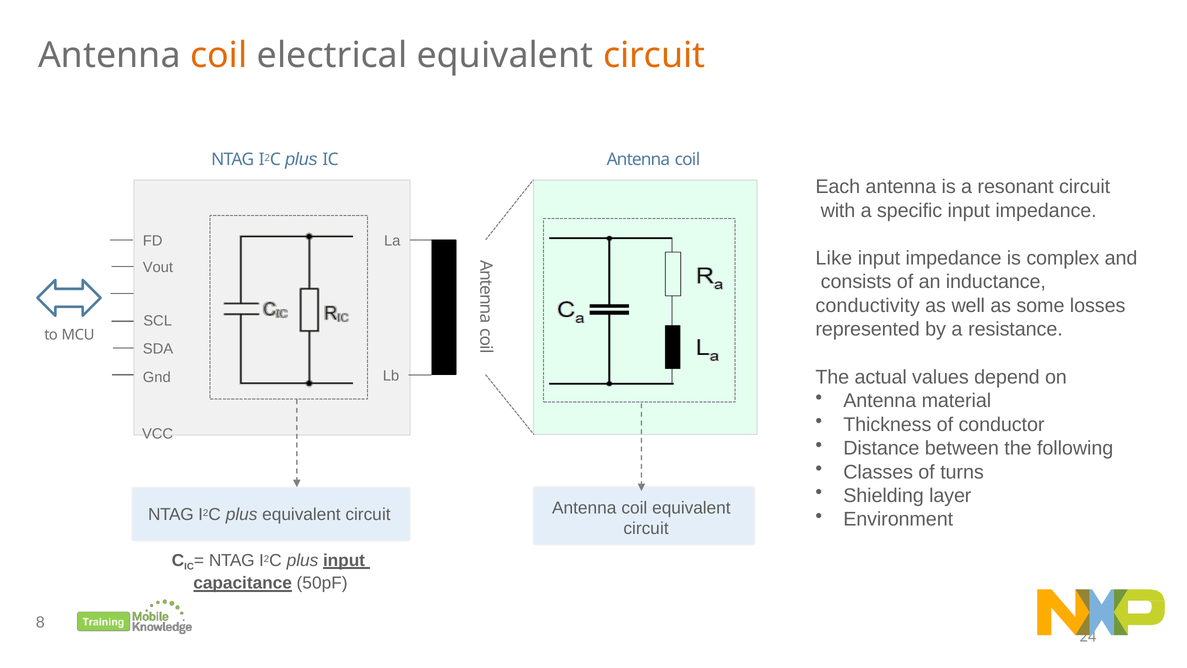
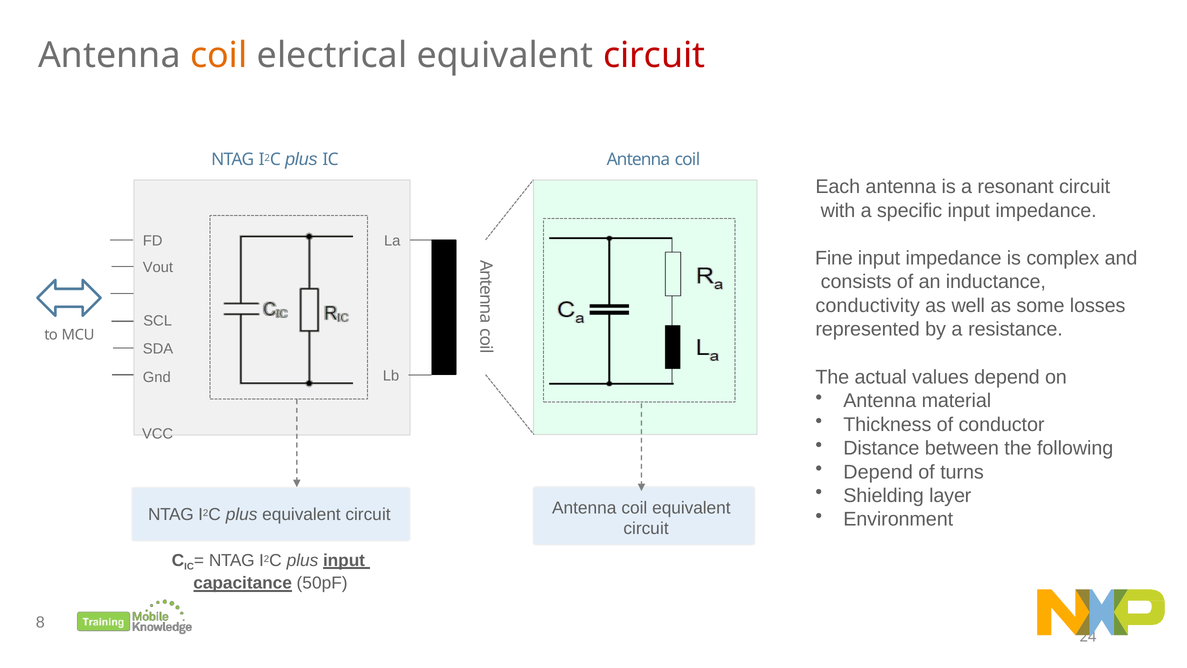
circuit colour: orange -> red (654, 55)
Like: Like -> Fine (834, 258)
Classes: Classes -> Depend (878, 472)
